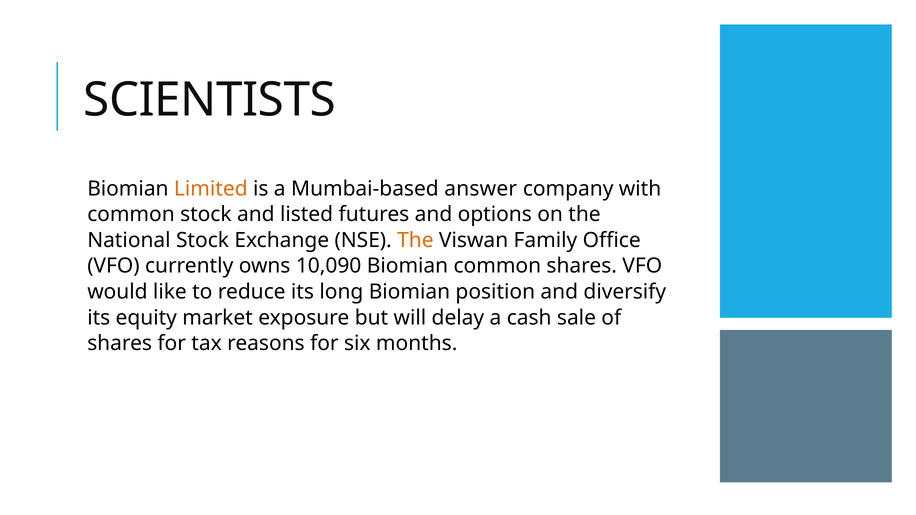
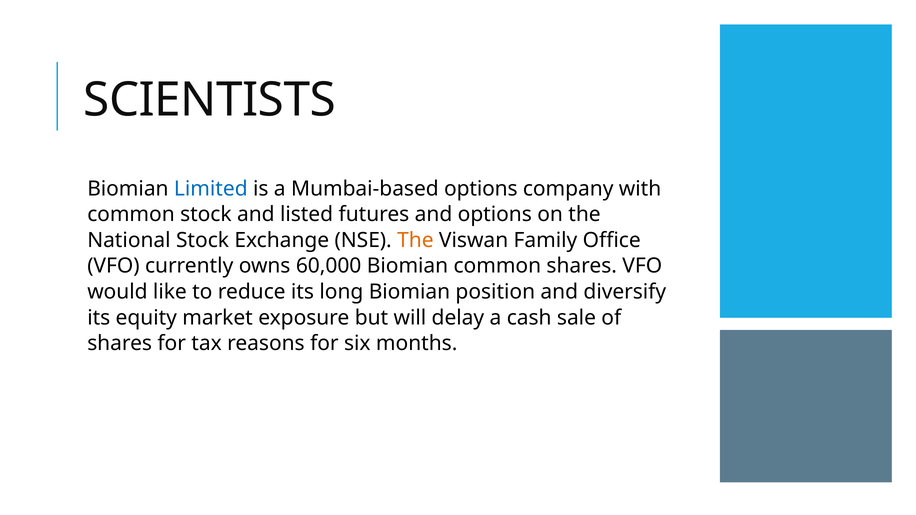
Limited colour: orange -> blue (211, 189)
Mumbai-based answer: answer -> options (481, 189)
10,090: 10,090 -> 60,000 (329, 266)
